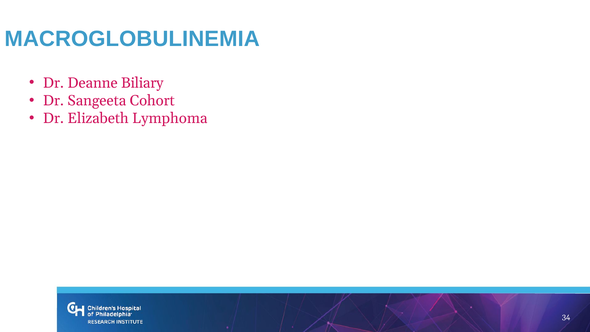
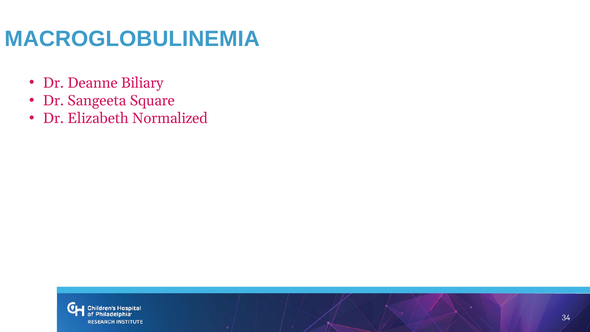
Cohort: Cohort -> Square (152, 101)
Lymphoma: Lymphoma -> Normalized (170, 118)
